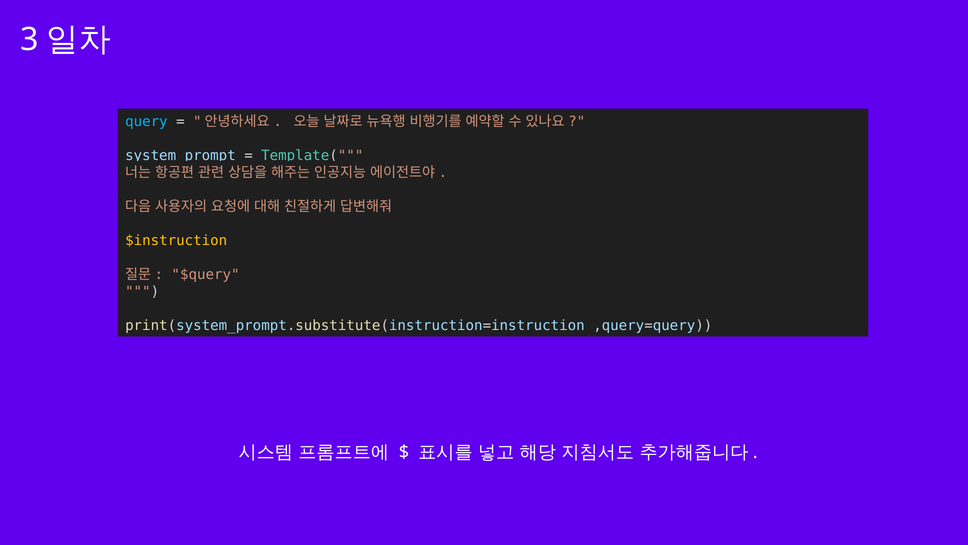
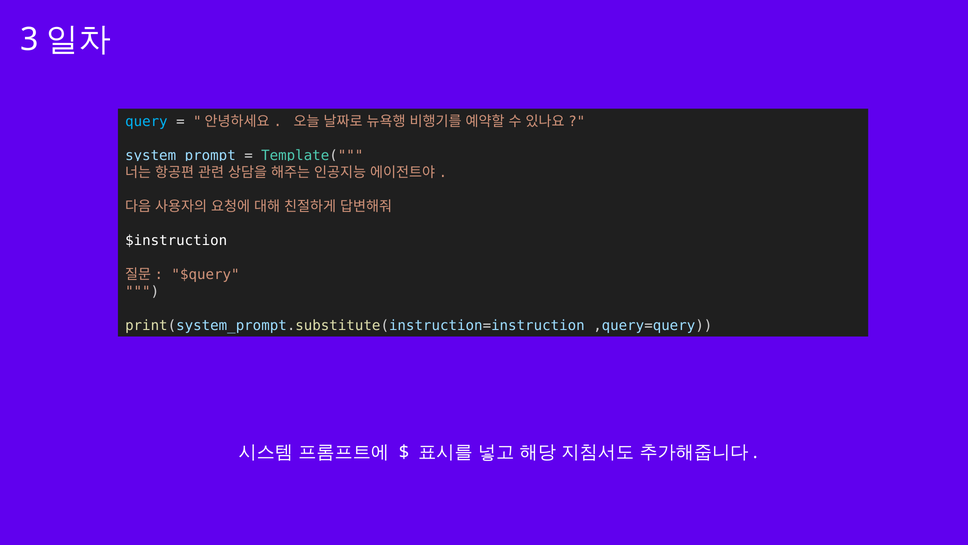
$instruction colour: yellow -> white (176, 240)
